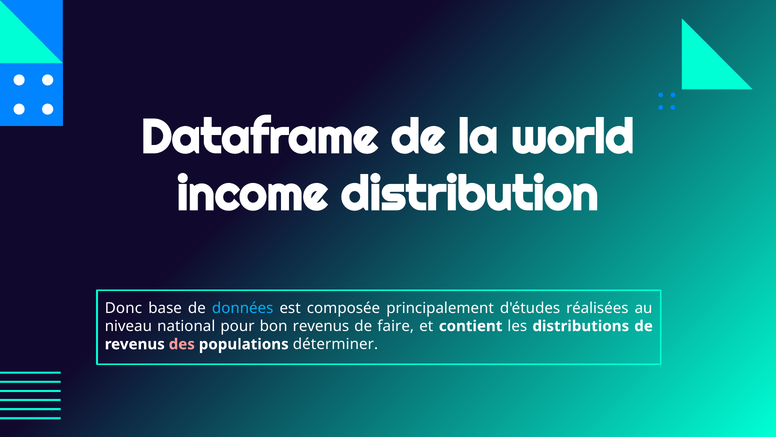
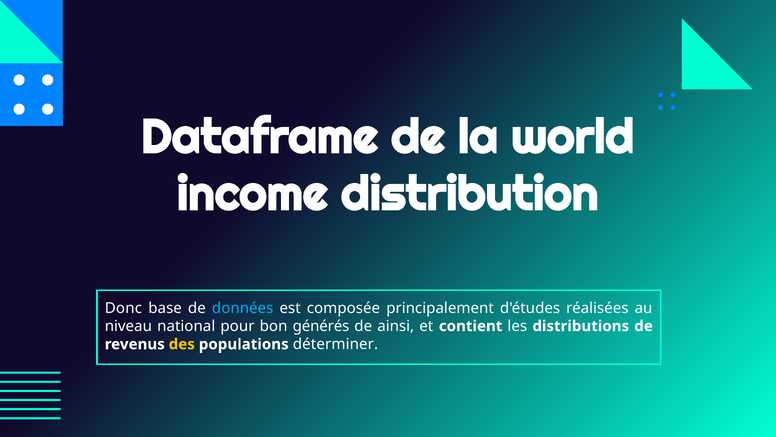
bon revenus: revenus -> générés (321, 326)
faire: faire -> ainsi (396, 326)
des colour: pink -> yellow (182, 344)
